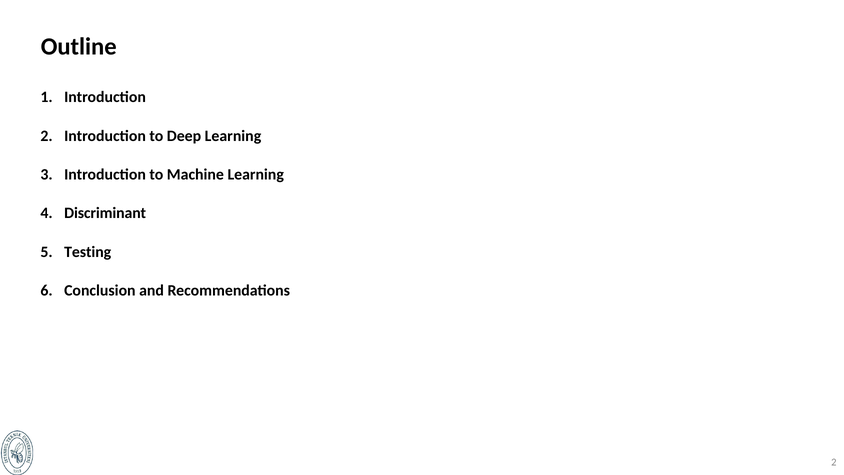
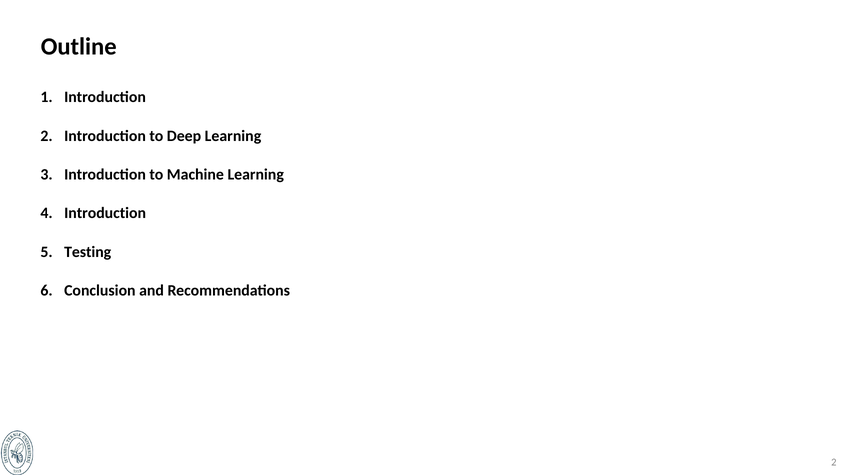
Discriminant: Discriminant -> Introduction (105, 213)
